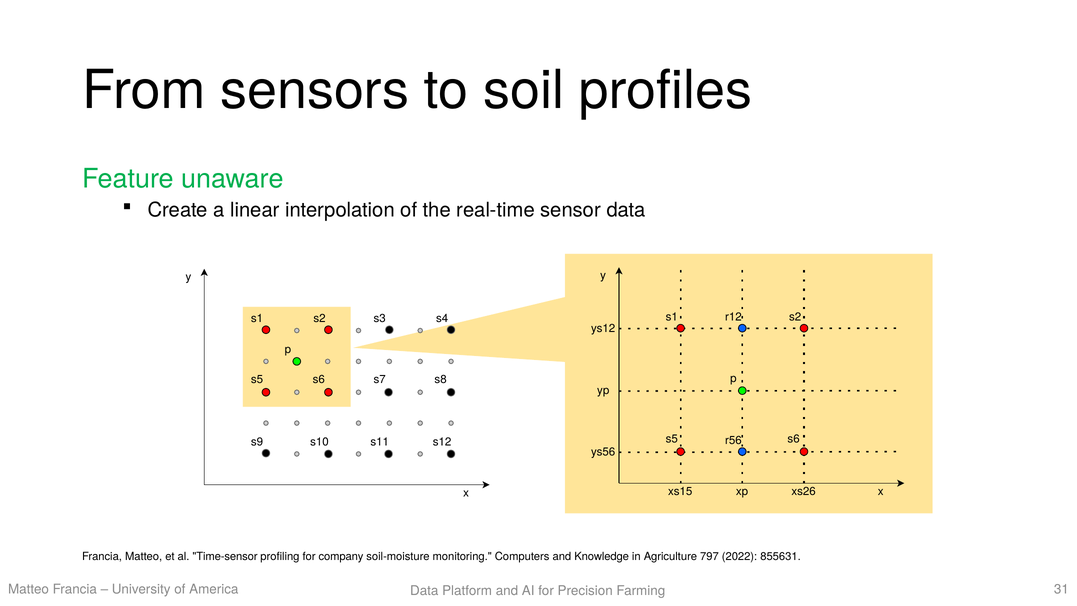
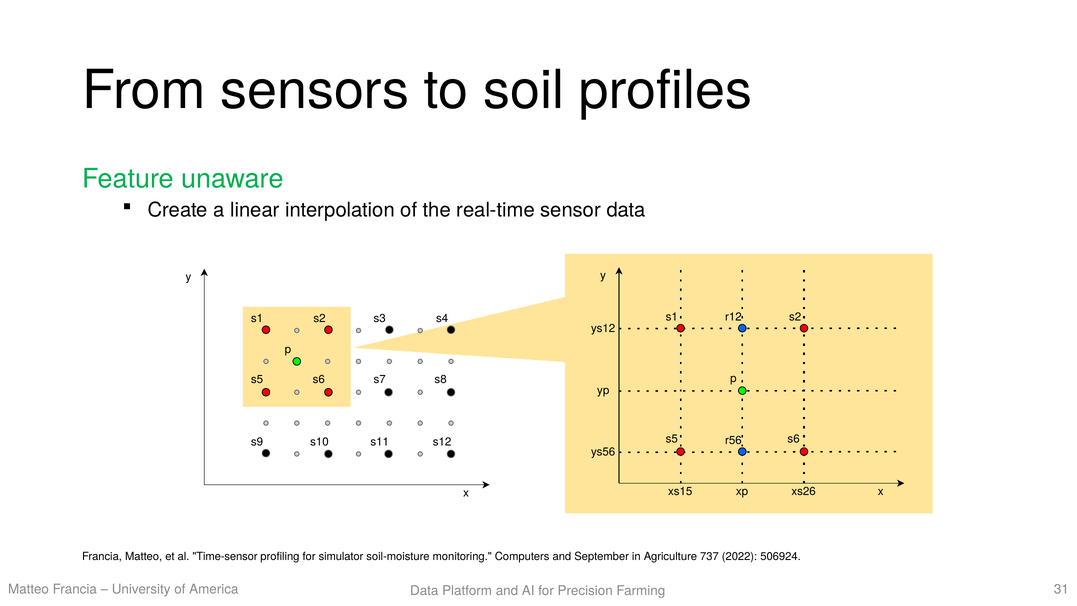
company: company -> simulator (341, 557)
Knowledge: Knowledge -> September (602, 557)
797: 797 -> 737 (709, 557)
855631: 855631 -> 506924 (781, 557)
